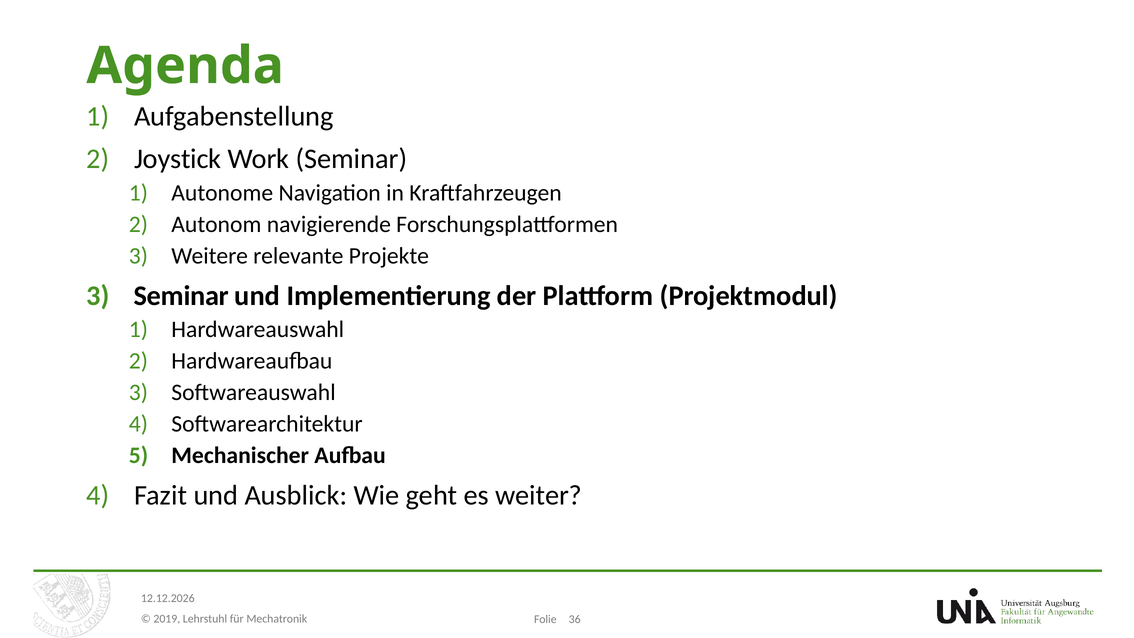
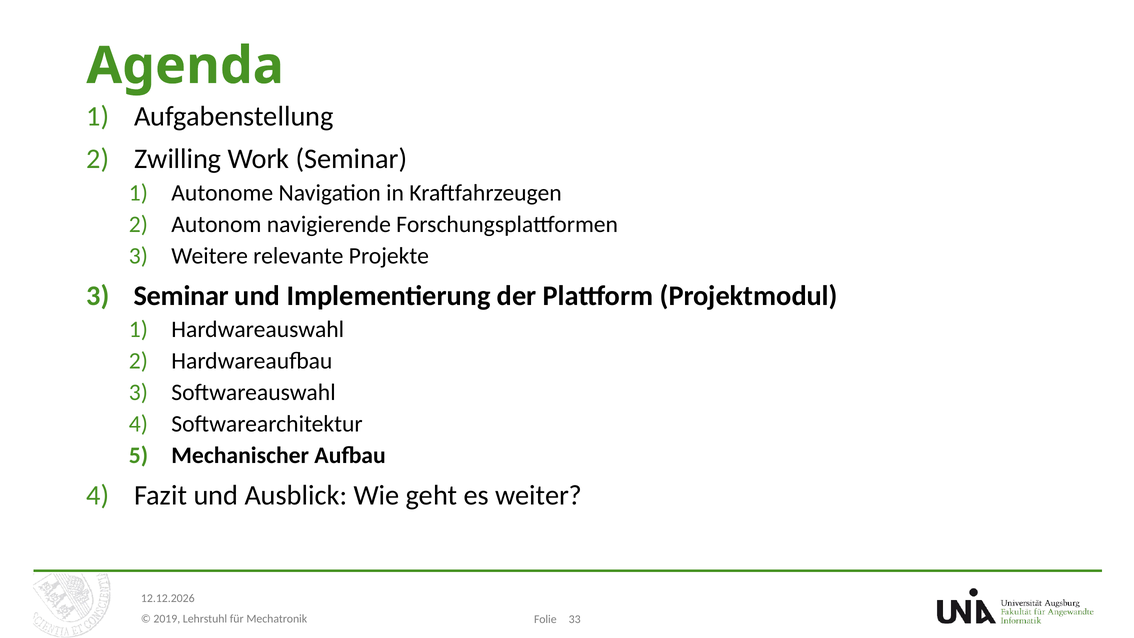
Joystick: Joystick -> Zwilling (178, 159)
36: 36 -> 33 (575, 619)
